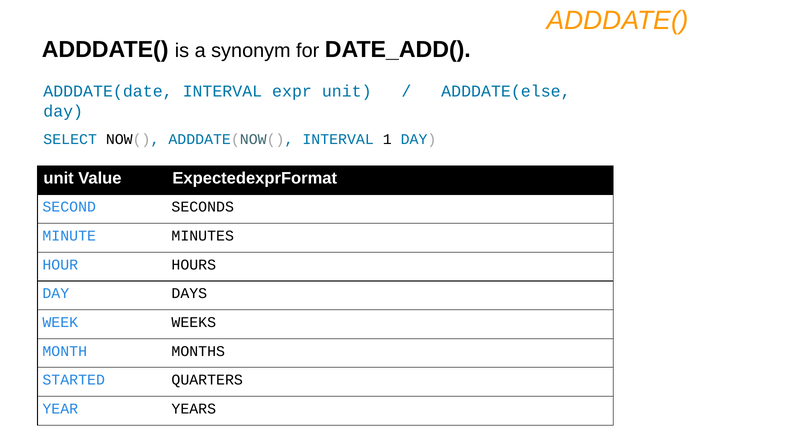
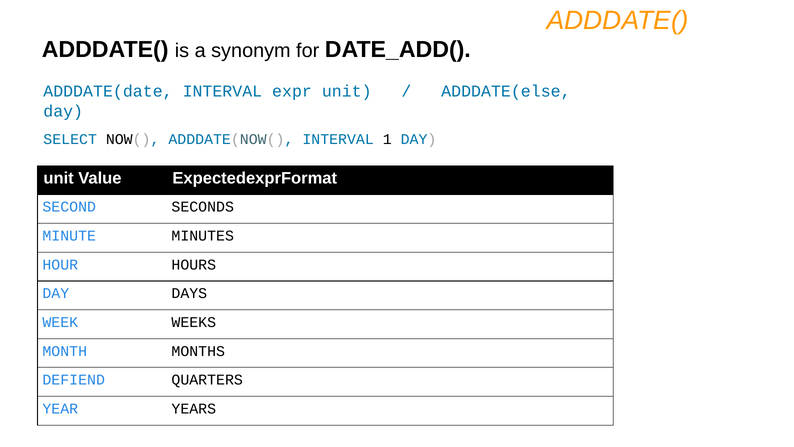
STARTED: STARTED -> DEFIEND (74, 380)
